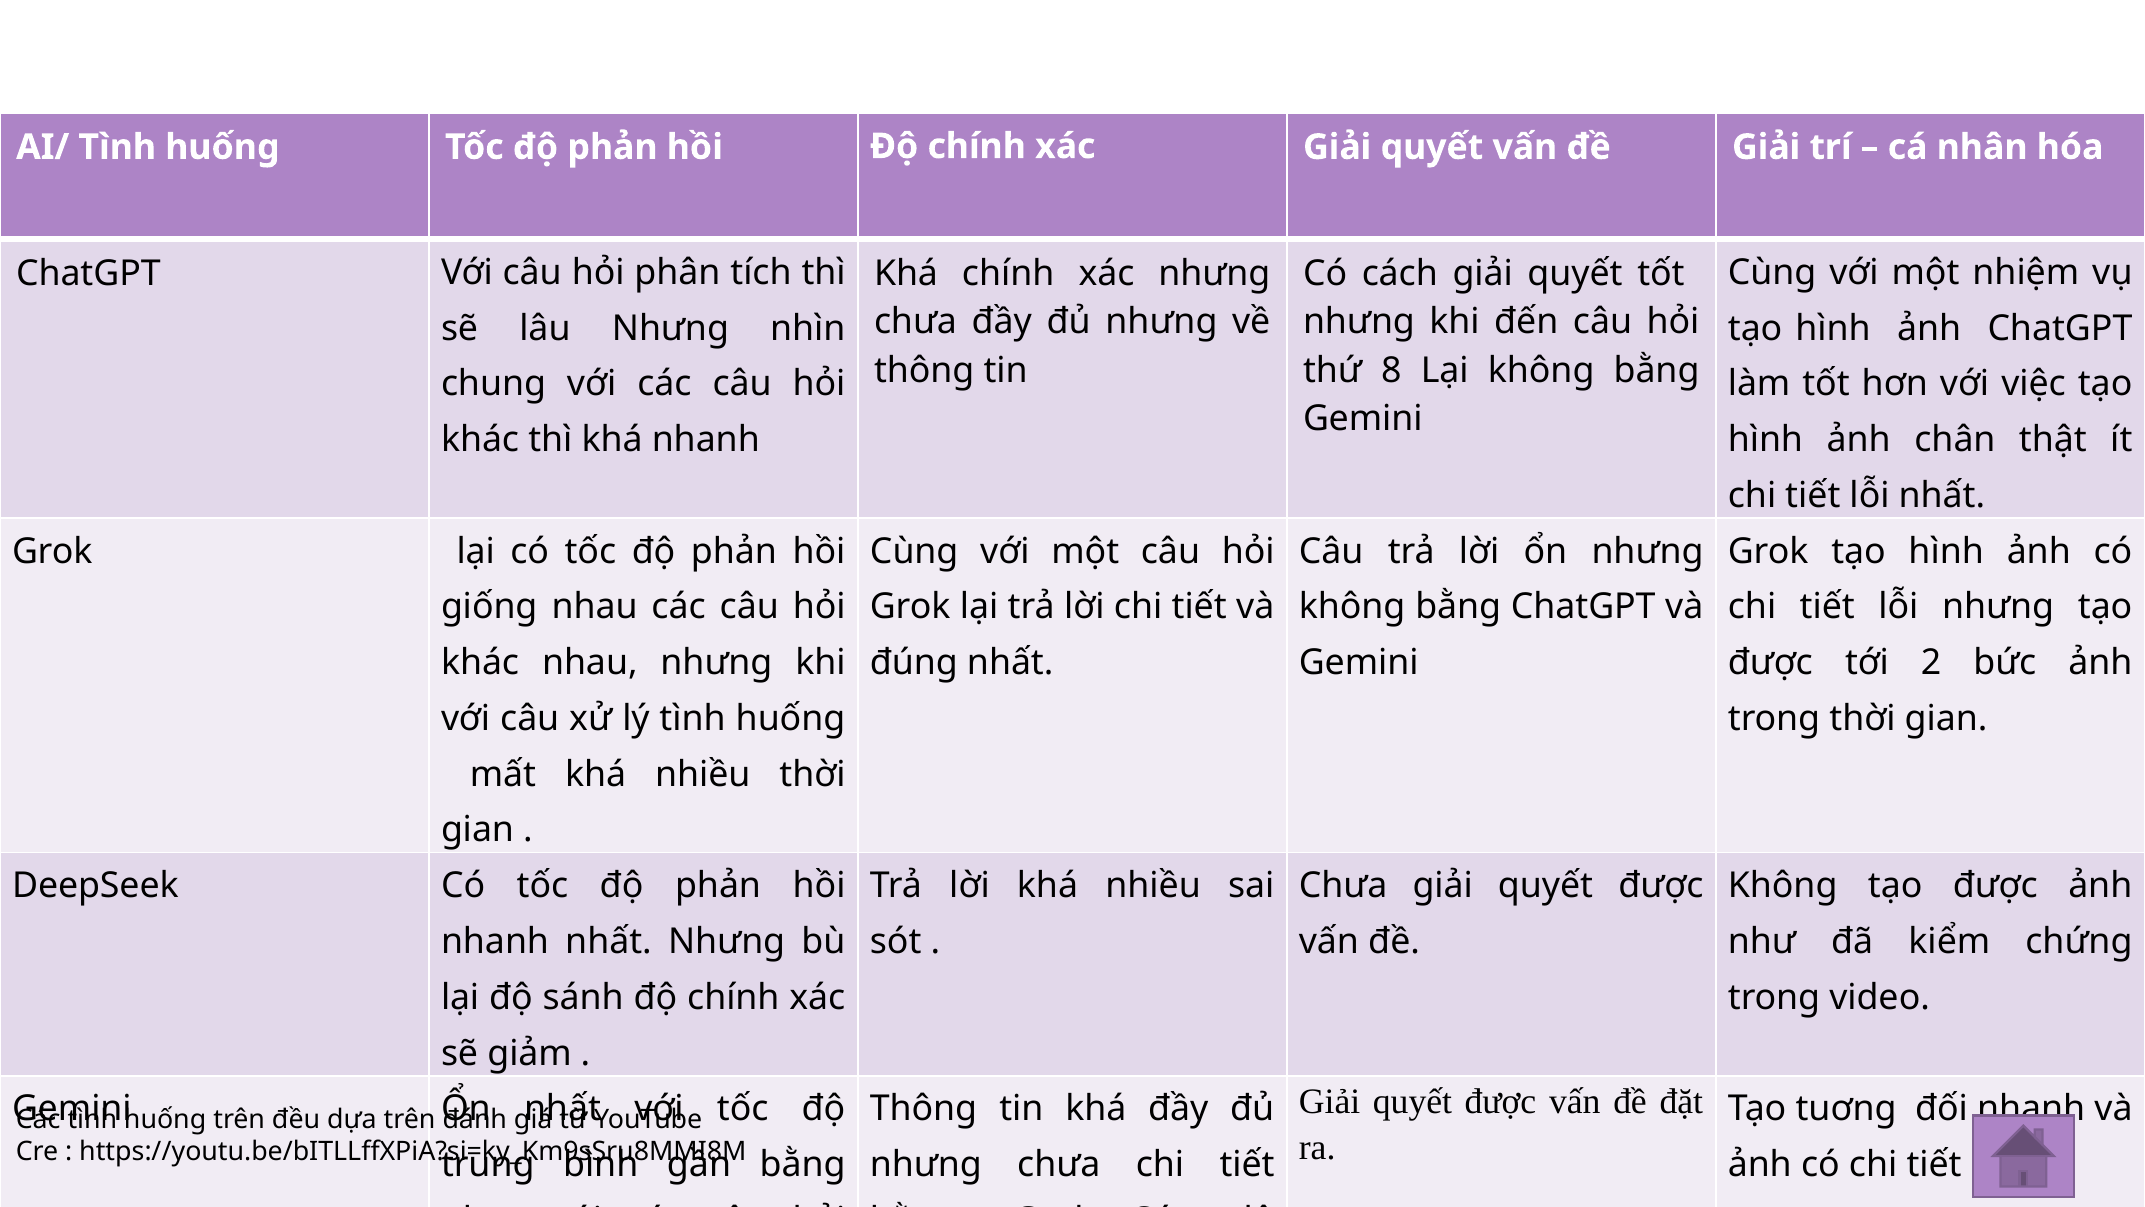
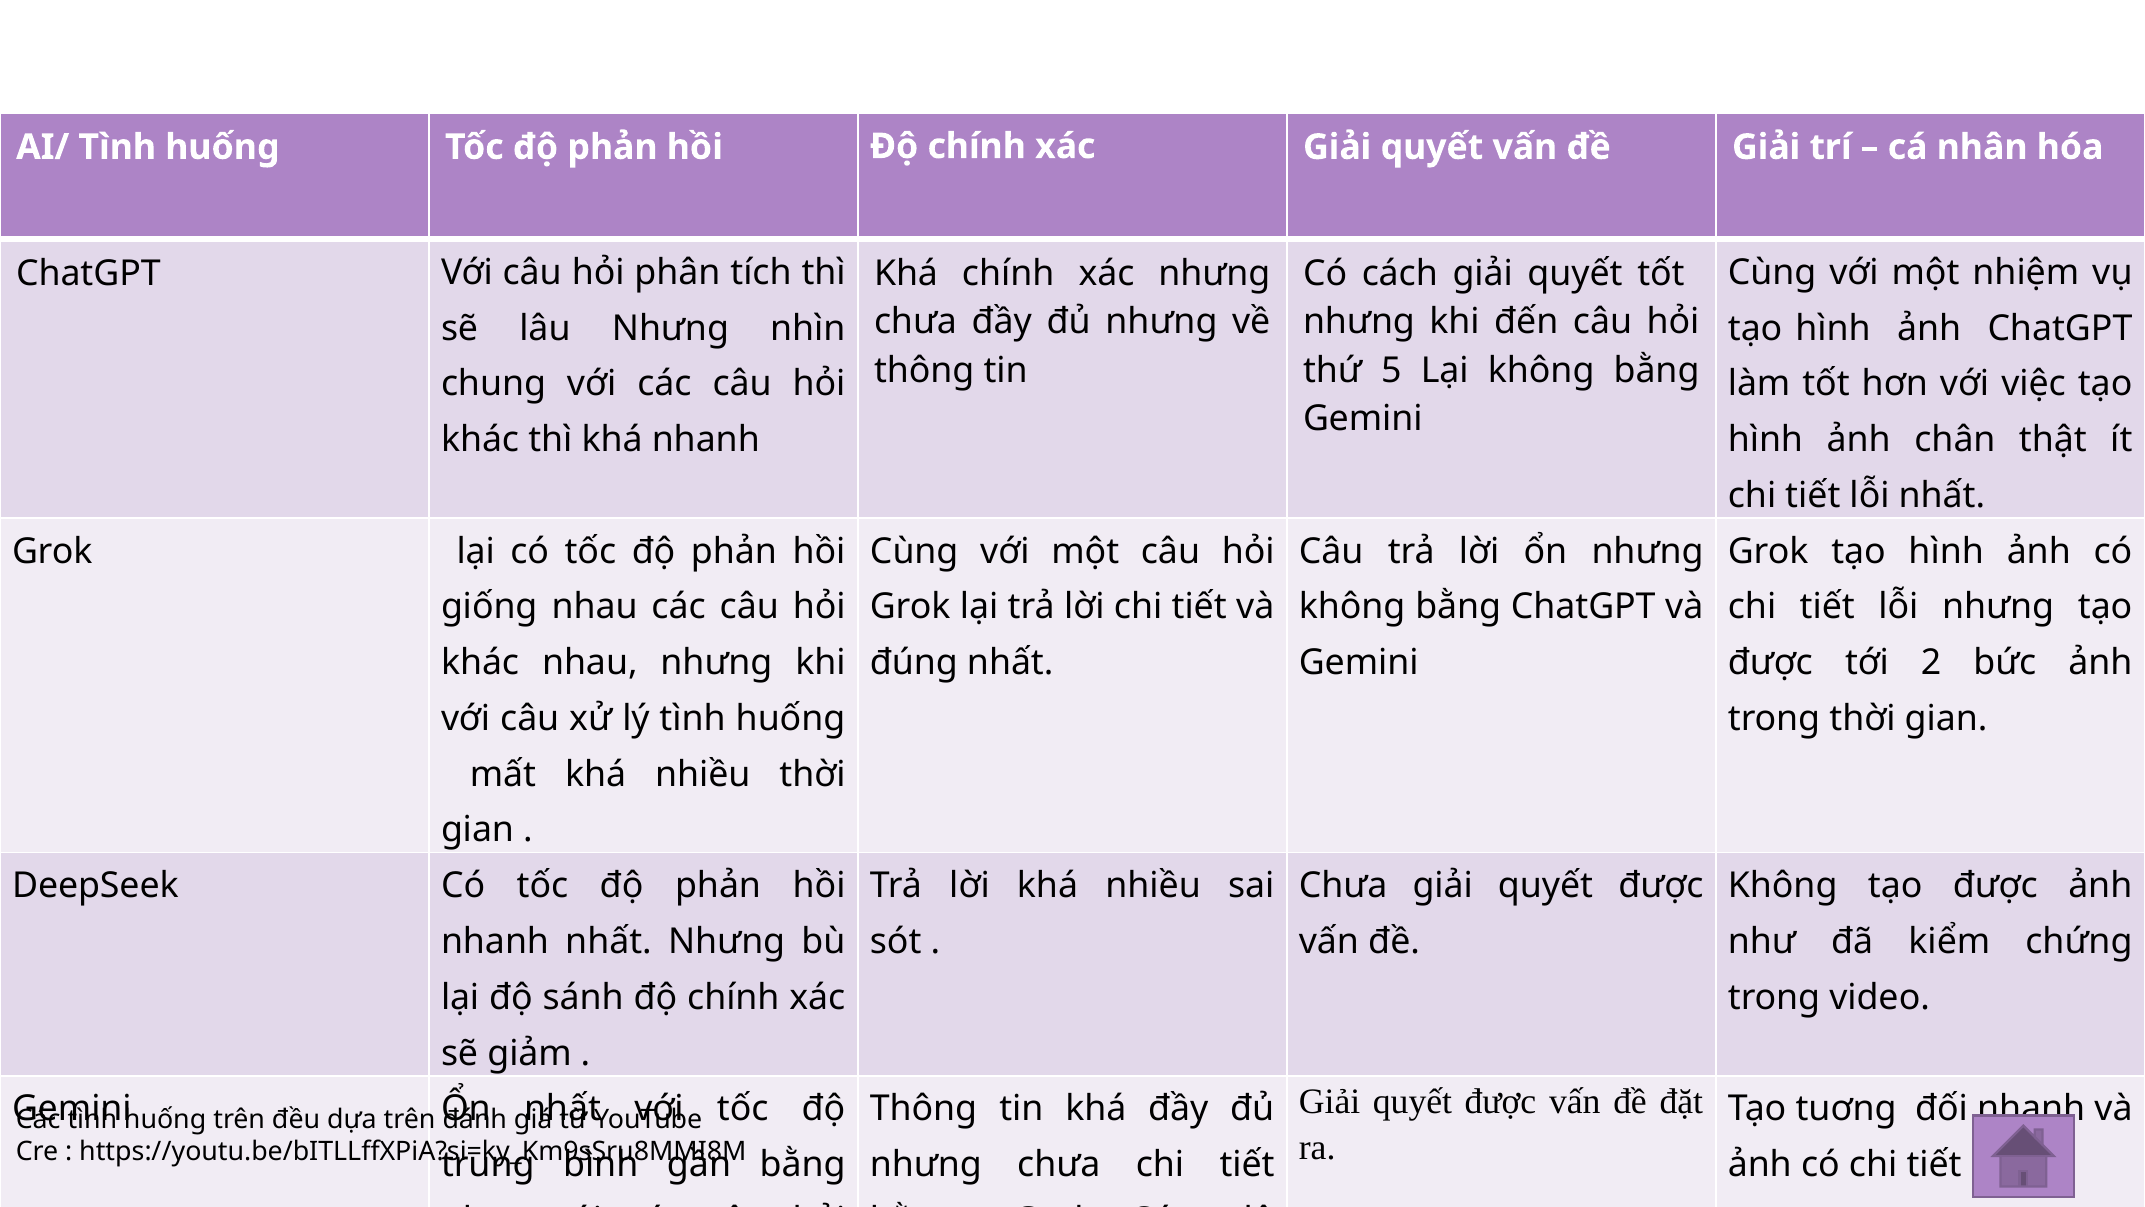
8: 8 -> 5 (1391, 370)
